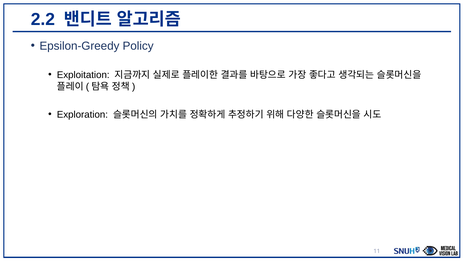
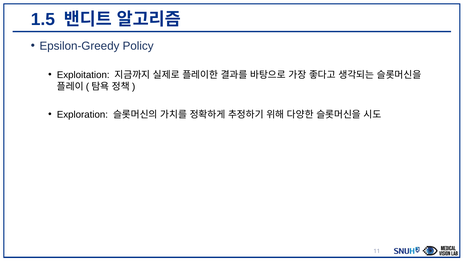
2.2: 2.2 -> 1.5 (43, 19)
